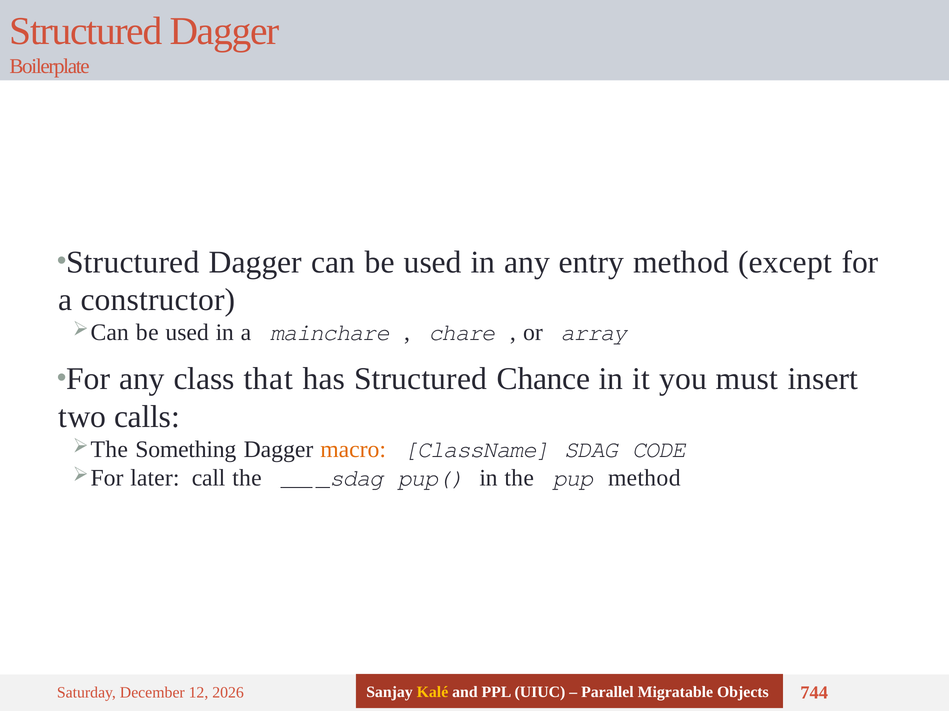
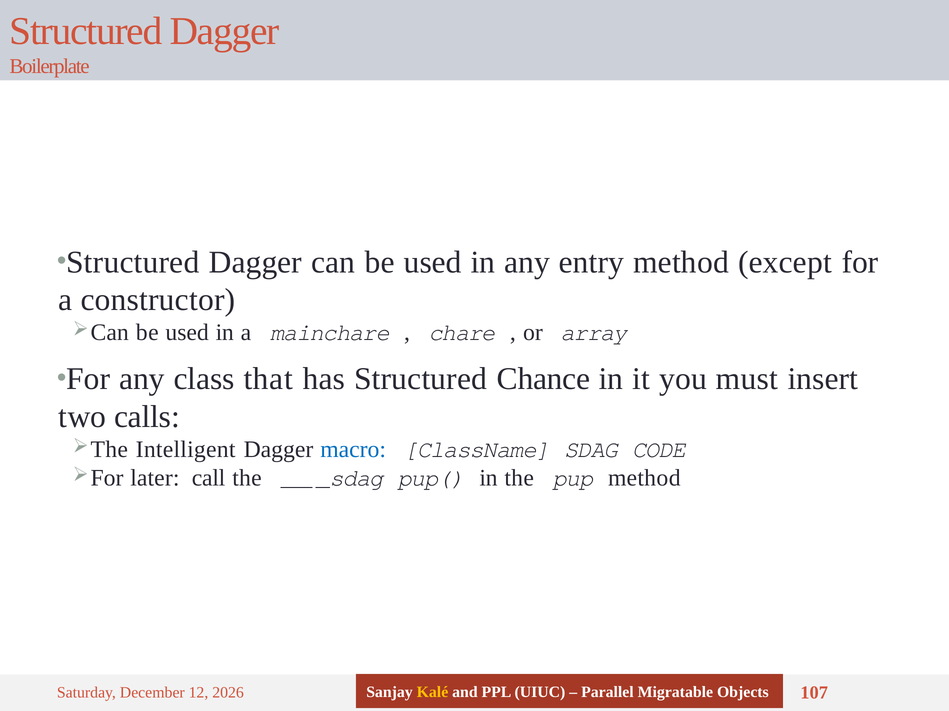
Something: Something -> Intelligent (186, 450)
macro colour: orange -> blue (353, 450)
744: 744 -> 107 (814, 694)
